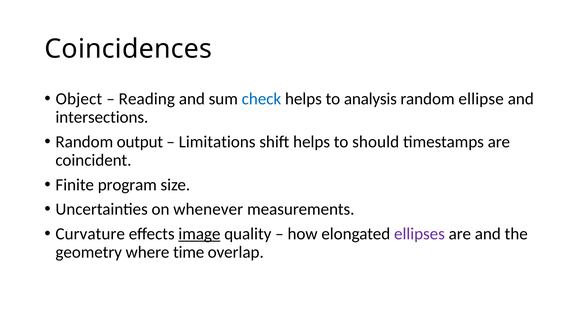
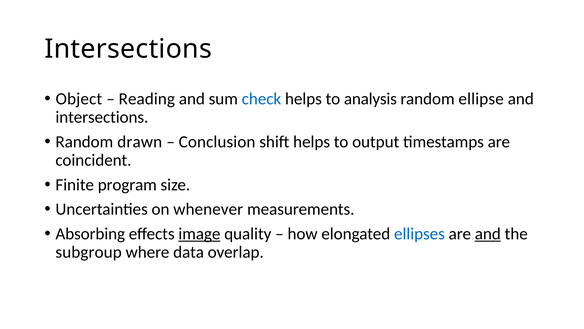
Coincidences: Coincidences -> Intersections (128, 49)
output: output -> drawn (140, 142)
Limitations: Limitations -> Conclusion (217, 142)
should: should -> output (376, 142)
Curvature: Curvature -> Absorbing (90, 233)
ellipses colour: purple -> blue (419, 233)
and underline: none -> present (488, 233)
geometry: geometry -> subgroup (89, 252)
time: time -> data (189, 252)
